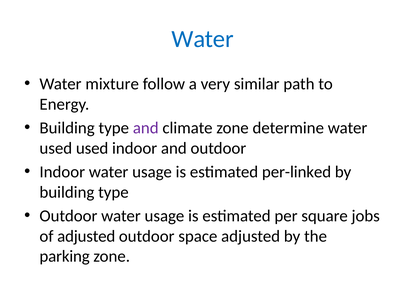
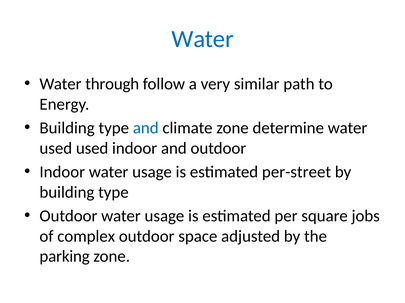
mixture: mixture -> through (112, 84)
and colour: purple -> blue (146, 128)
per-linked: per-linked -> per-street (297, 172)
of adjusted: adjusted -> complex (86, 237)
